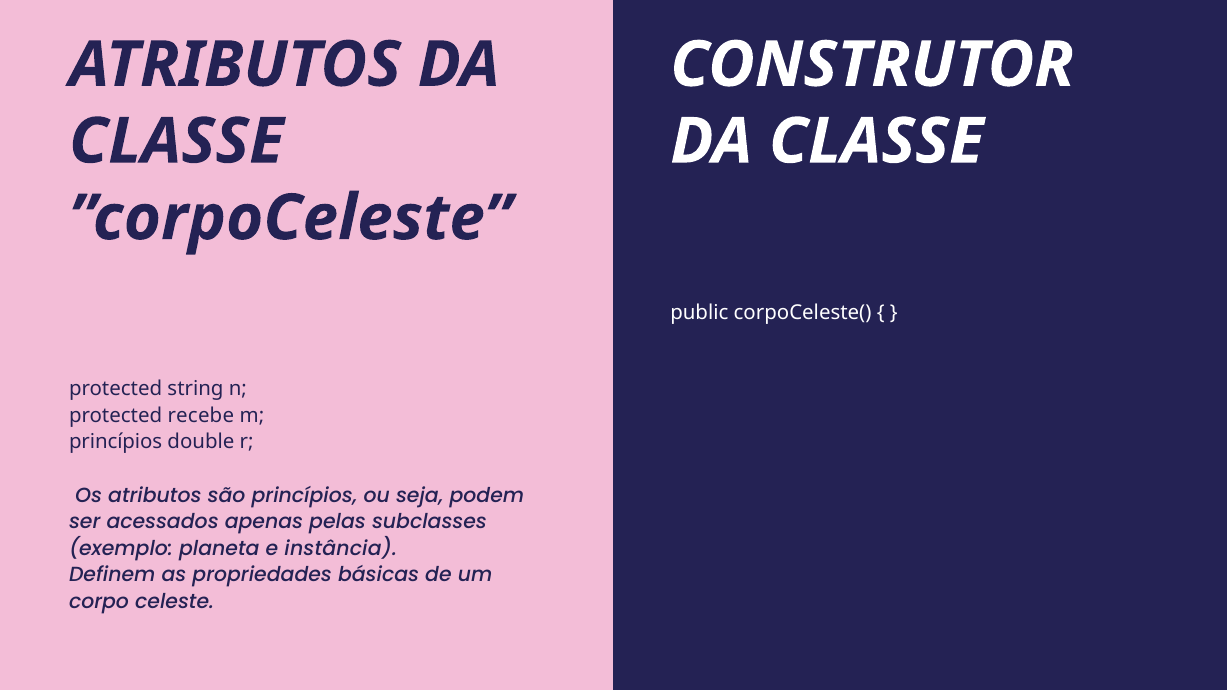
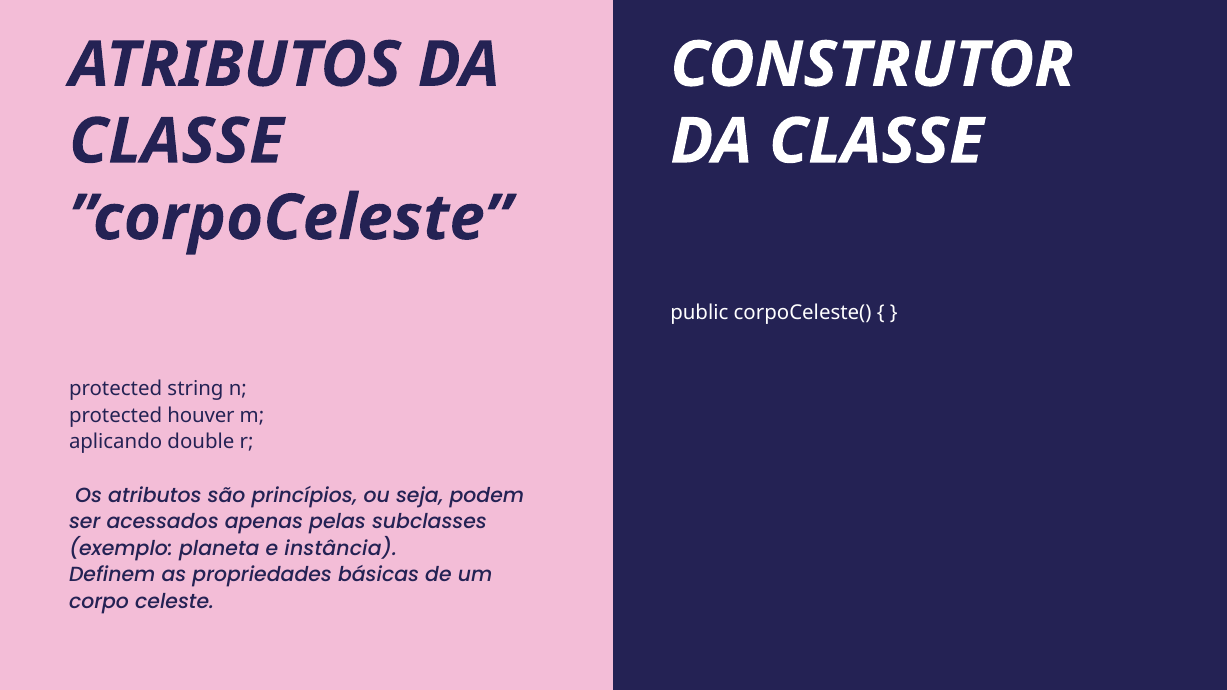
recebe: recebe -> houver (201, 416)
princípios: princípios -> aplicando (116, 442)
